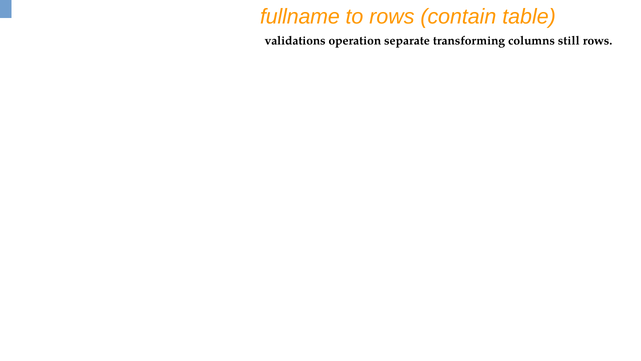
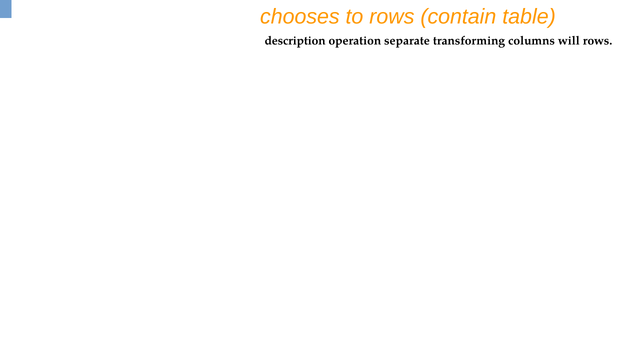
fullname: fullname -> chooses (300, 17)
validations: validations -> description (295, 41)
still: still -> will (569, 41)
